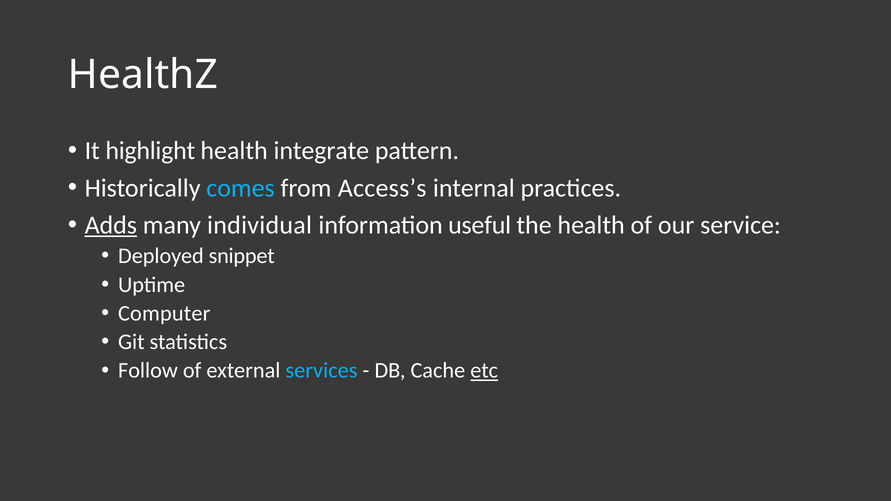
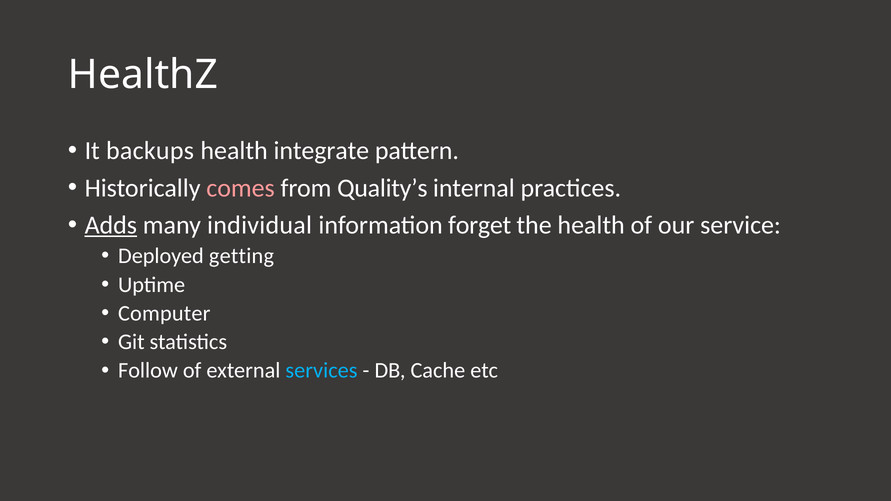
highlight: highlight -> backups (150, 151)
comes colour: light blue -> pink (241, 188)
Access’s: Access’s -> Quality’s (382, 188)
useful: useful -> forget (480, 225)
snippet: snippet -> getting (241, 256)
etc underline: present -> none (484, 371)
